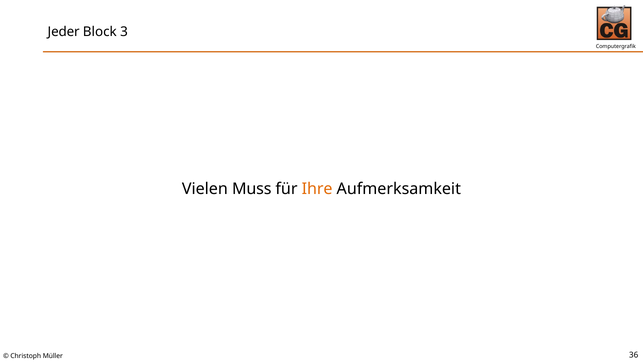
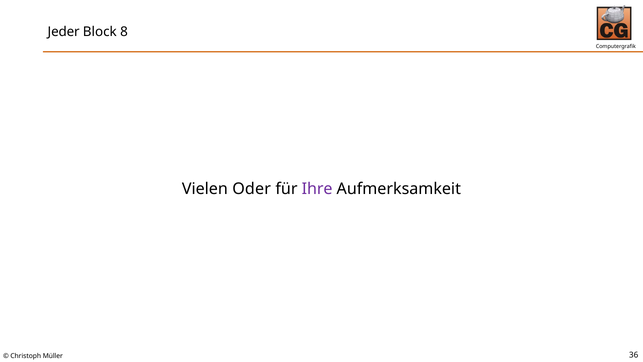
3: 3 -> 8 (124, 32)
Muss: Muss -> Oder (252, 189)
Ihre colour: orange -> purple (317, 189)
